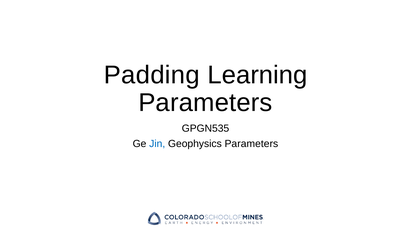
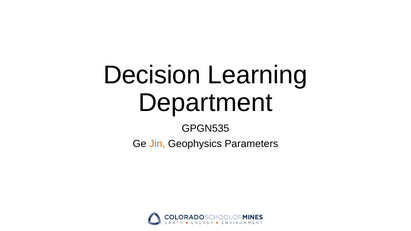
Padding: Padding -> Decision (152, 75)
Parameters: Parameters -> Department (205, 103)
Jin colour: blue -> orange (157, 144)
